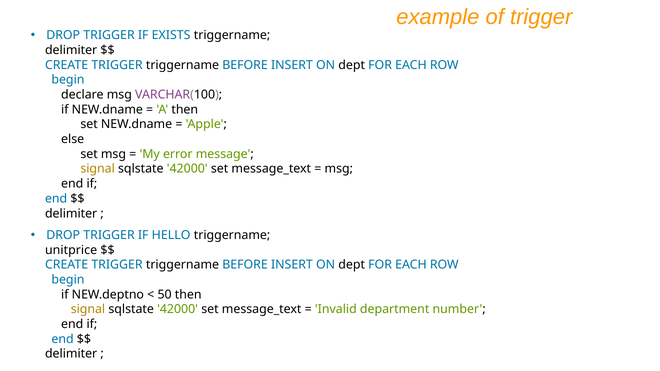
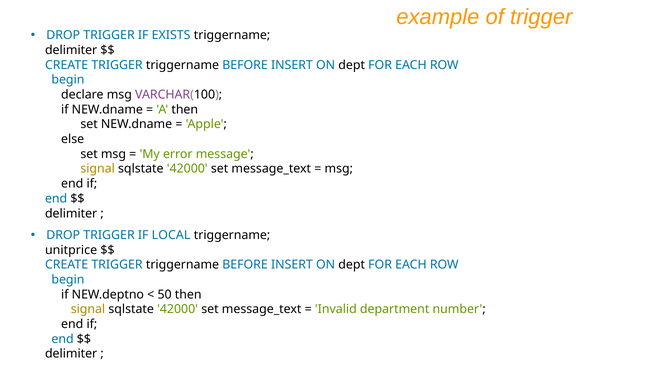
HELLO: HELLO -> LOCAL (171, 235)
